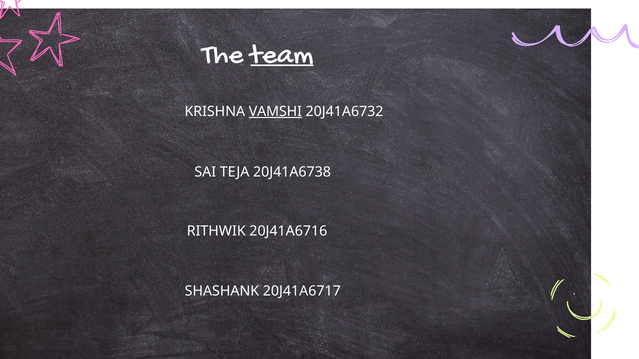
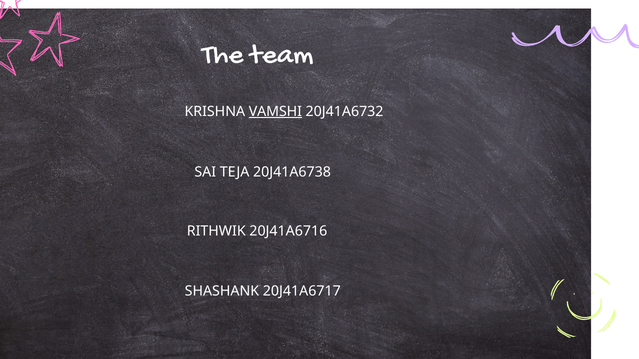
team underline: present -> none (282, 53)
